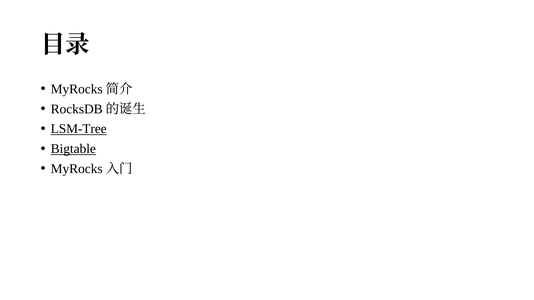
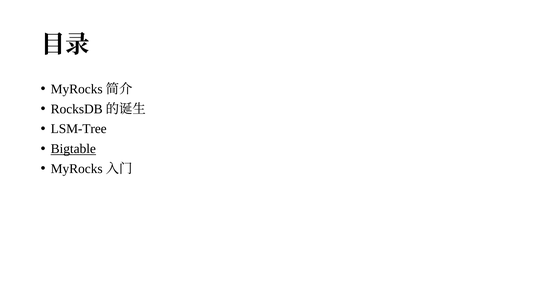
LSM-Tree underline: present -> none (79, 129)
